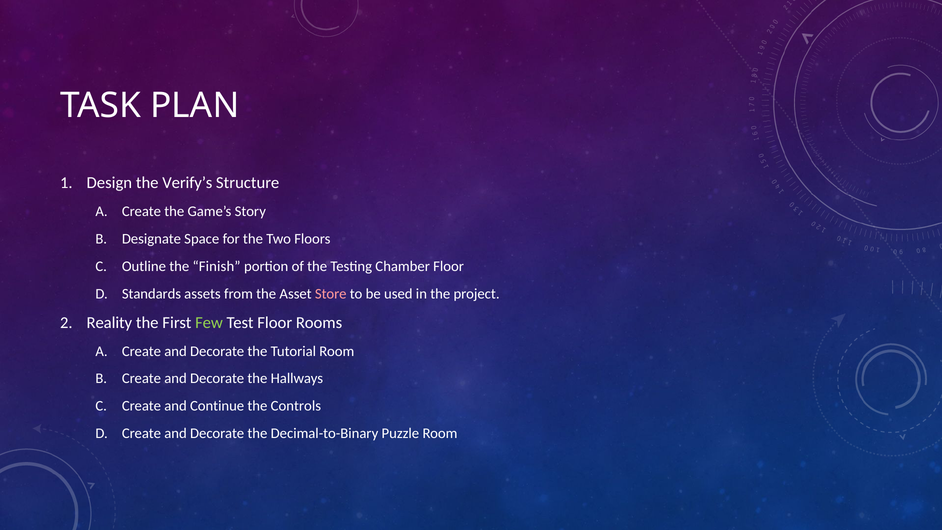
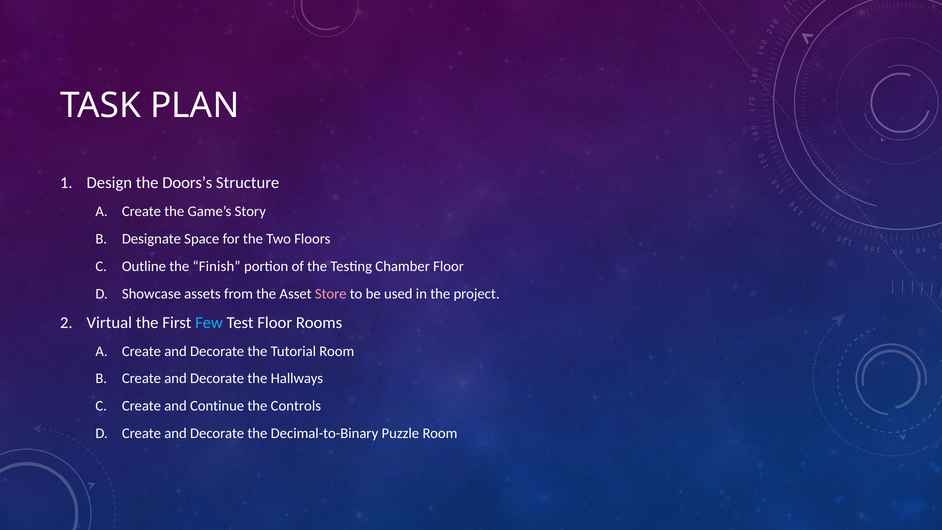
Verify’s: Verify’s -> Doors’s (187, 183)
Standards: Standards -> Showcase (151, 294)
Reality: Reality -> Virtual (109, 323)
Few colour: light green -> light blue (209, 323)
